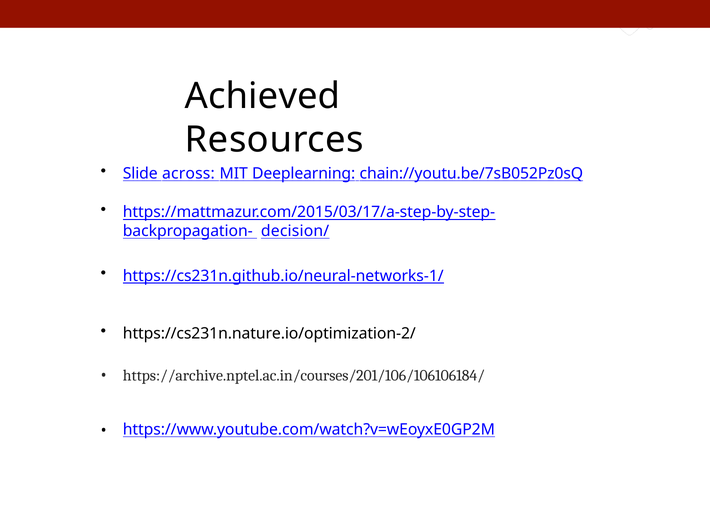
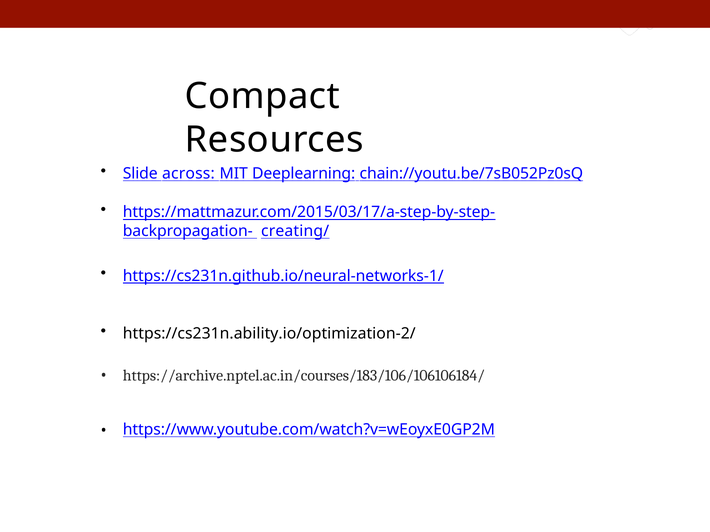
Achieved: Achieved -> Compact (262, 96)
decision/: decision/ -> creating/ (295, 231)
https://cs231n.nature.io/optimization-2/: https://cs231n.nature.io/optimization-2/ -> https://cs231n.ability.io/optimization-2/ (269, 334)
https://archive.nptel.ac.in/courses/201/106/106106184/: https://archive.nptel.ac.in/courses/201/106/106106184/ -> https://archive.nptel.ac.in/courses/183/106/106106184/ (304, 376)
